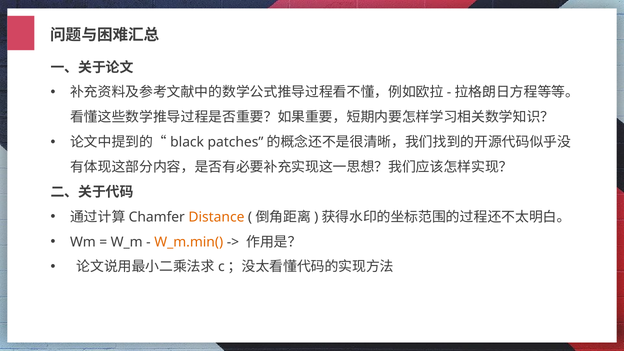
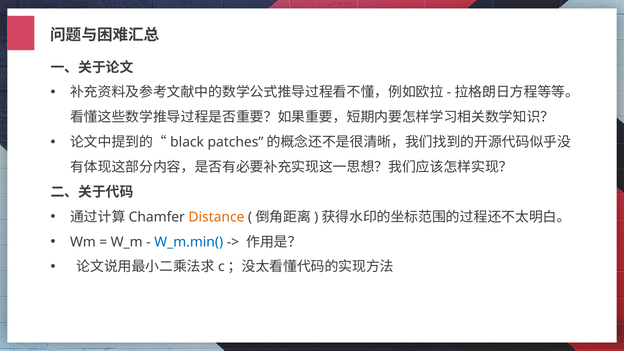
W_m.min( colour: orange -> blue (189, 242)
